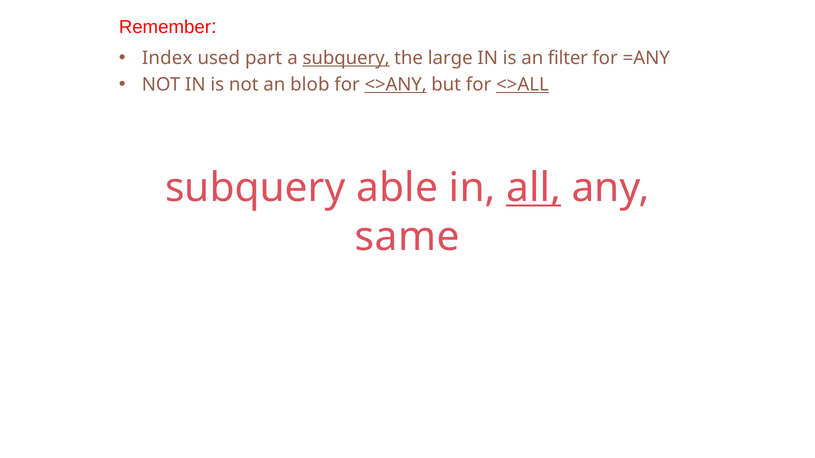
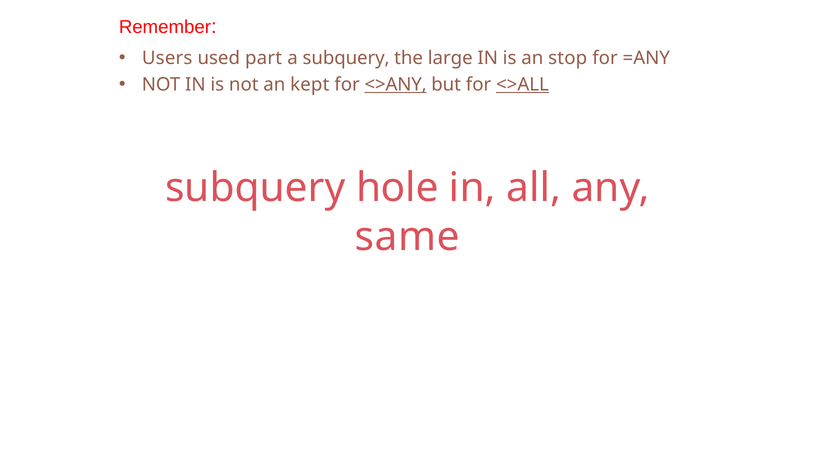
Index: Index -> Users (167, 58)
subquery underline: present -> none (346, 58)
filter: filter -> stop (568, 58)
blob: blob -> kept (310, 84)
able: able -> hole (397, 188)
all underline: present -> none (534, 188)
